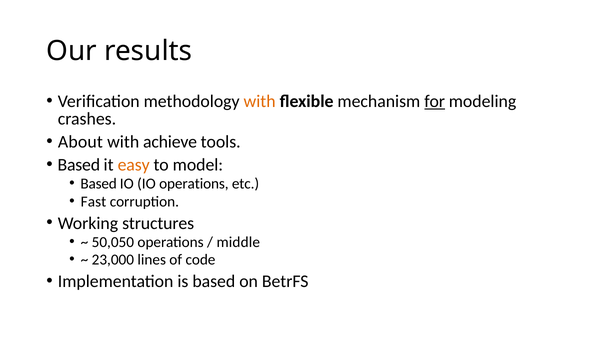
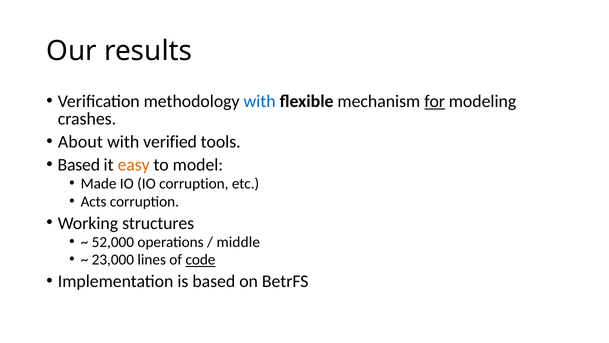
with colour: orange -> blue (260, 101)
achieve: achieve -> verified (170, 142)
Based: Based -> Made (99, 184)
IO operations: operations -> corruption (194, 184)
Fast: Fast -> Acts (94, 201)
50,050: 50,050 -> 52,000 (113, 242)
code underline: none -> present (200, 260)
